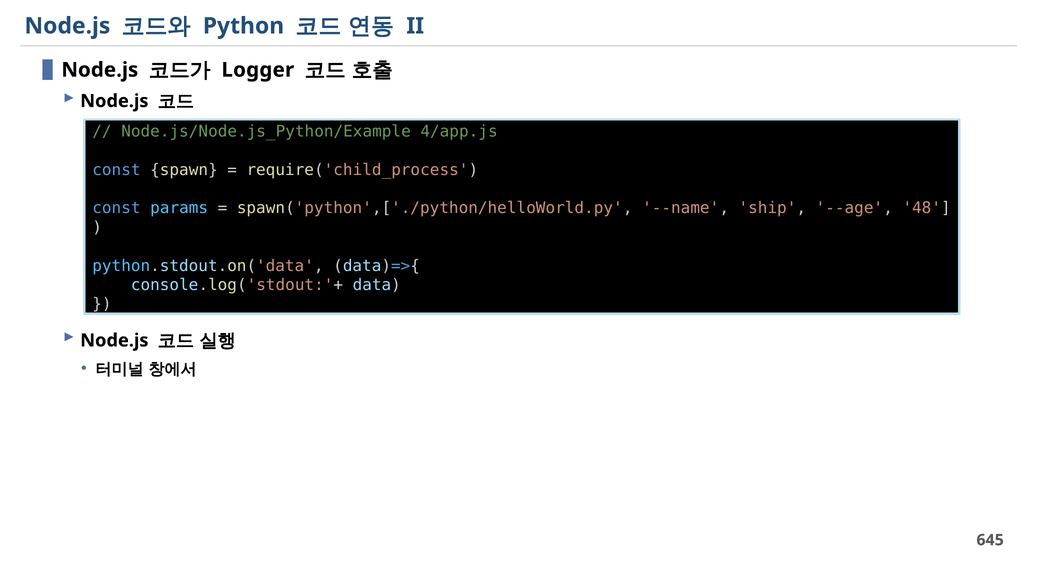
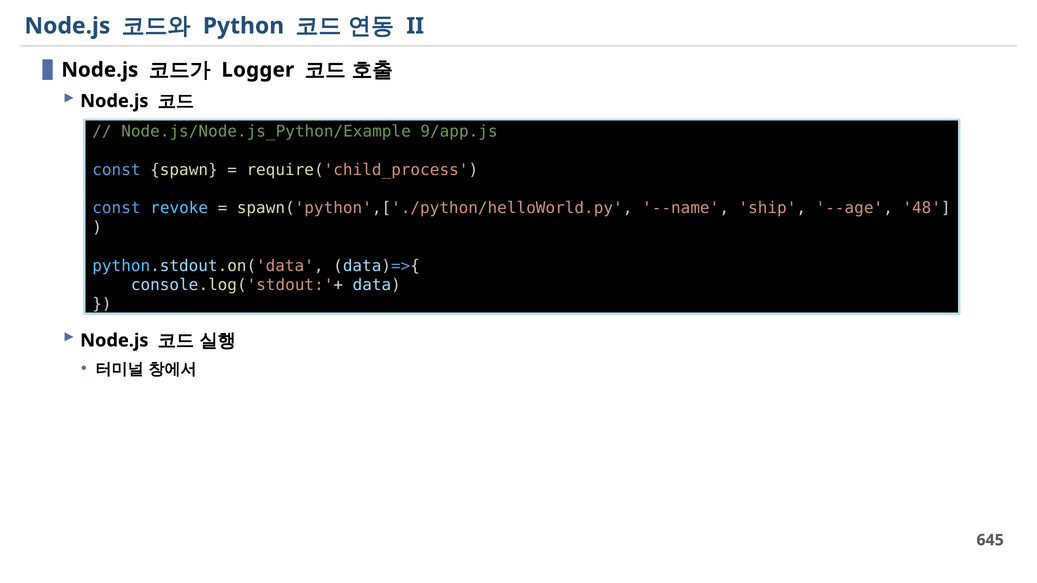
4/app.js: 4/app.js -> 9/app.js (459, 131)
params: params -> revoke (179, 208)
